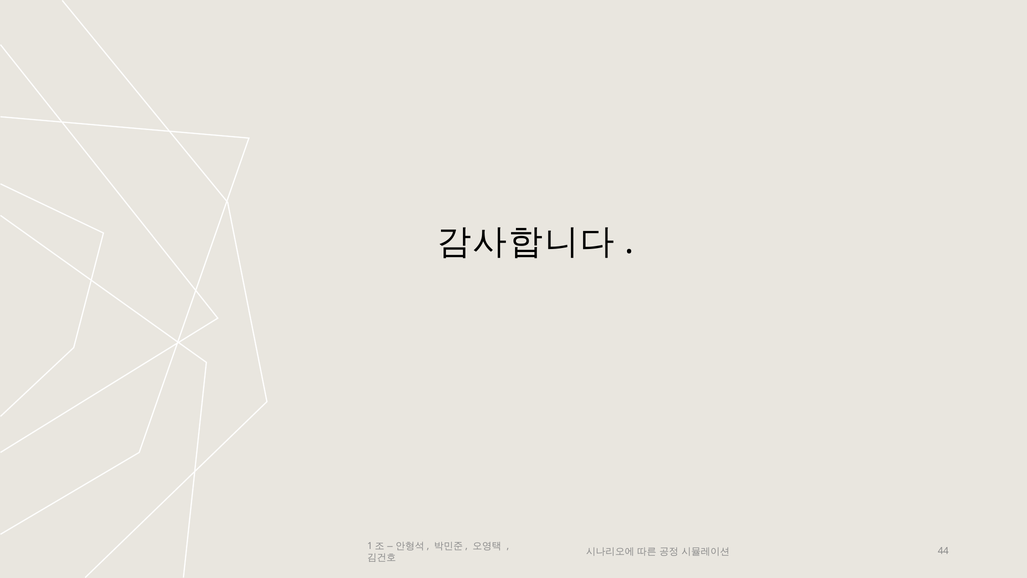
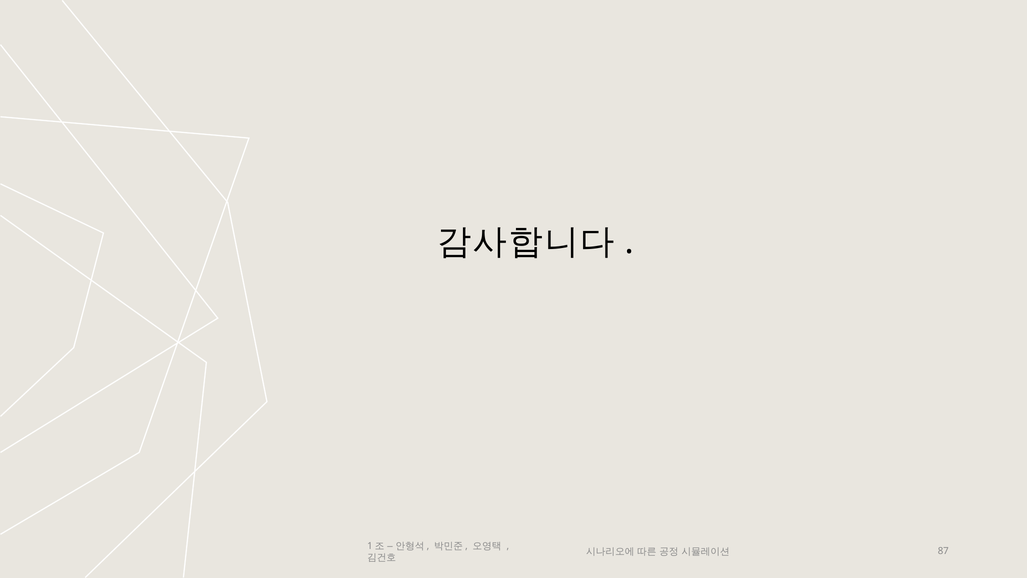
44: 44 -> 87 (943, 551)
